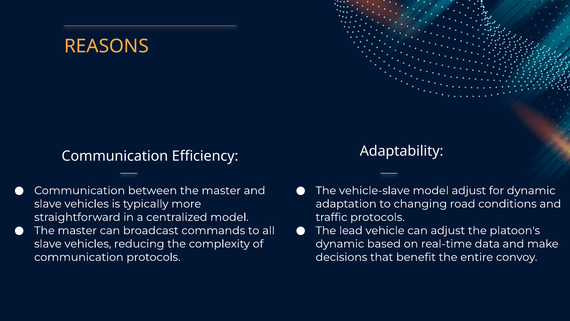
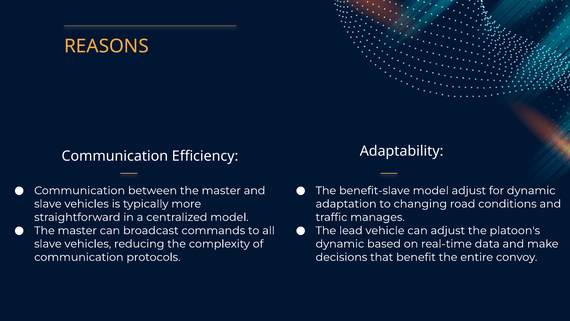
vehicle-slave: vehicle-slave -> benefit-slave (374, 190)
traffic protocols: protocols -> manages (377, 217)
